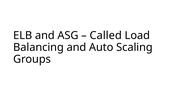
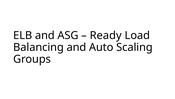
Called: Called -> Ready (106, 35)
